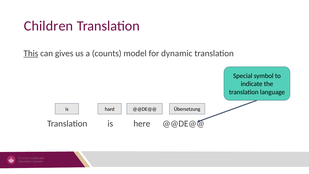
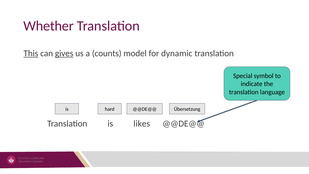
Children: Children -> Whether (49, 26)
gives underline: none -> present (64, 53)
here: here -> likes (142, 123)
